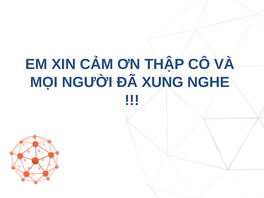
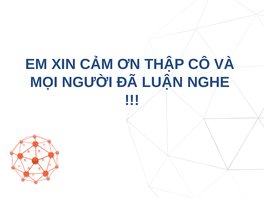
XUNG: XUNG -> LUẬN (162, 82)
